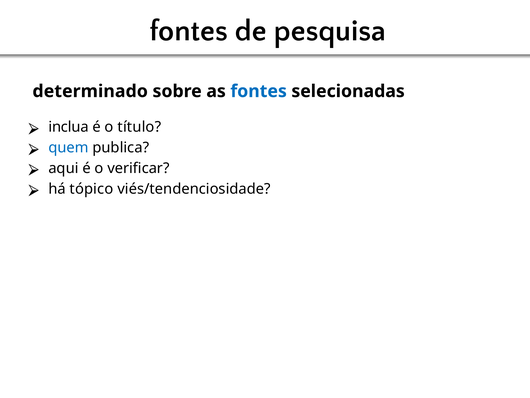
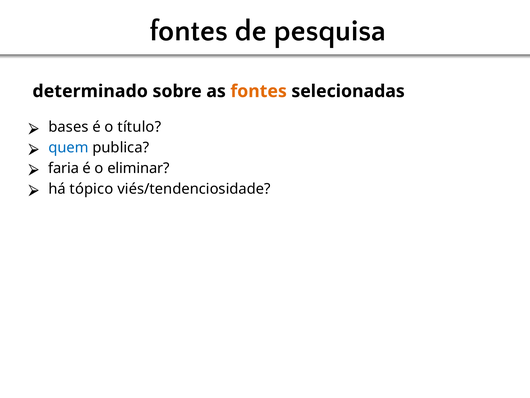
fontes colour: blue -> orange (259, 91)
inclua: inclua -> bases (68, 127)
aqui: aqui -> faria (64, 168)
verificar: verificar -> eliminar (138, 168)
